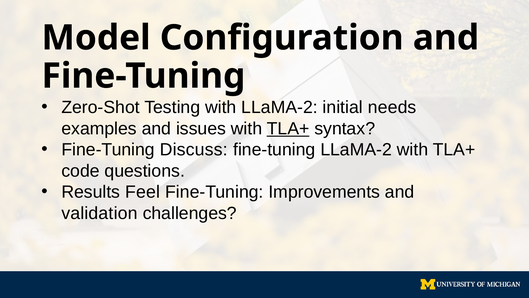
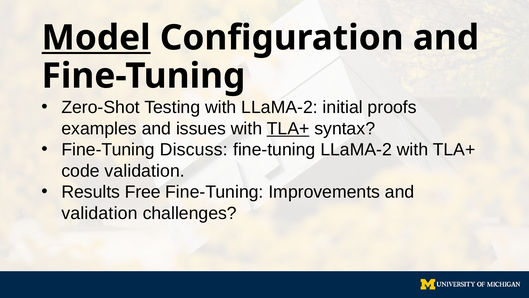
Model underline: none -> present (96, 38)
needs: needs -> proofs (392, 107)
code questions: questions -> validation (145, 171)
Feel: Feel -> Free (143, 192)
